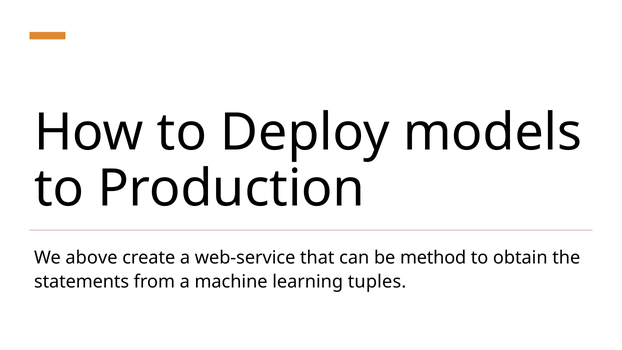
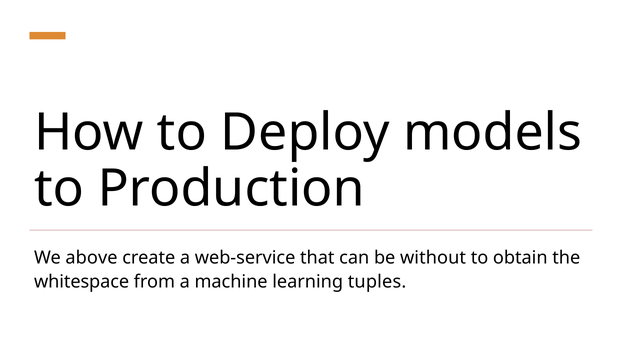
method: method -> without (433, 258)
statements: statements -> whitespace (82, 282)
